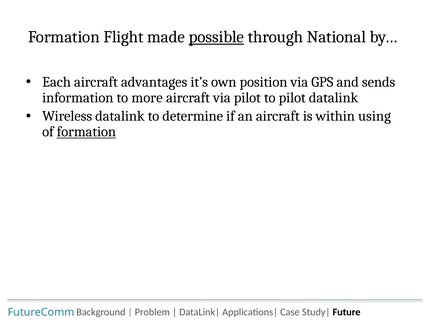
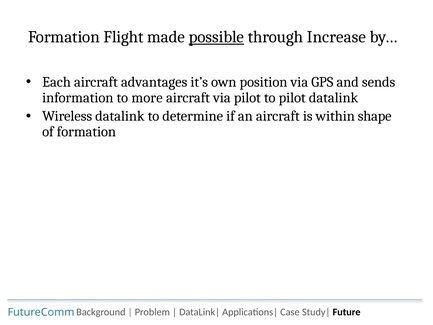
National: National -> Increase (336, 37)
using: using -> shape (375, 116)
formation underline: present -> none (86, 132)
